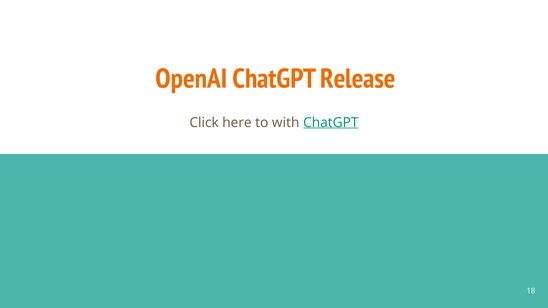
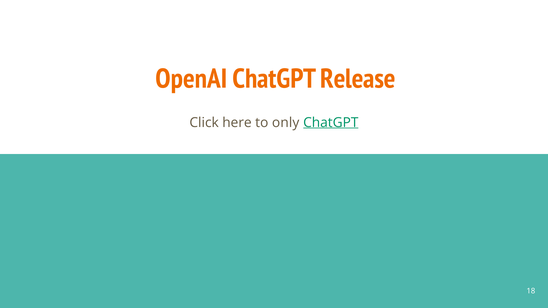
with: with -> only (286, 123)
